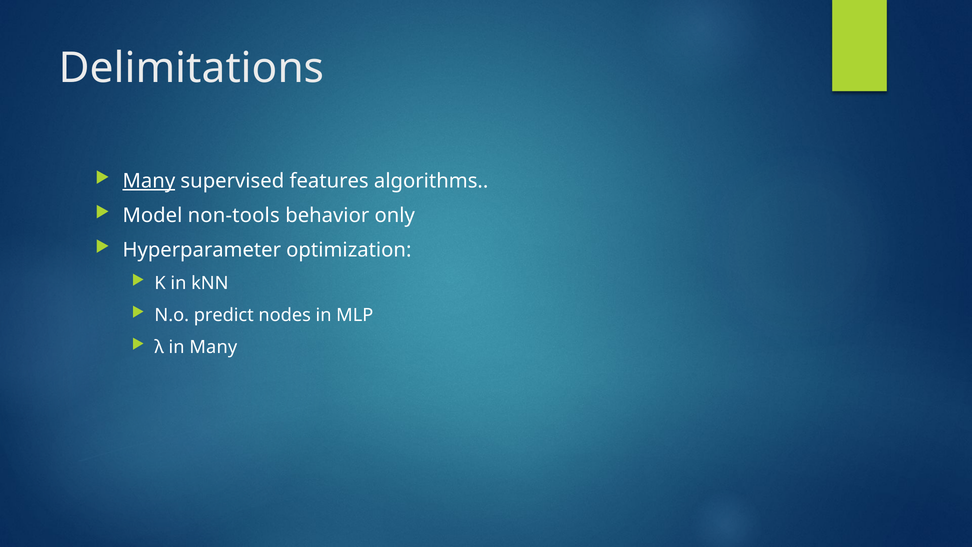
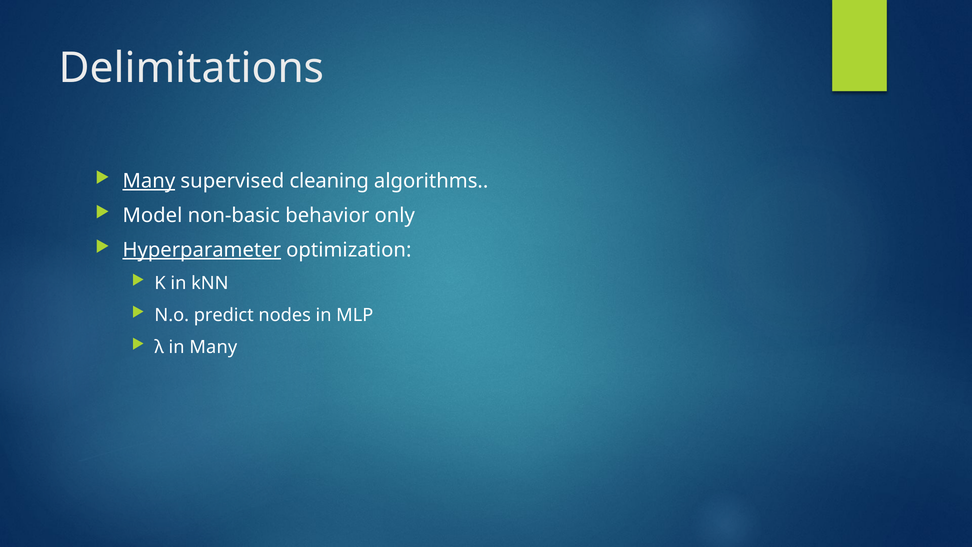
features: features -> cleaning (329, 181)
non-tools: non-tools -> non-basic (234, 215)
Hyperparameter underline: none -> present (202, 250)
